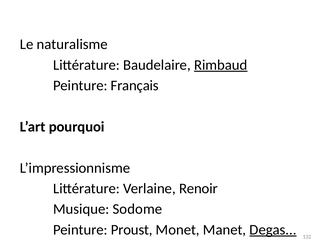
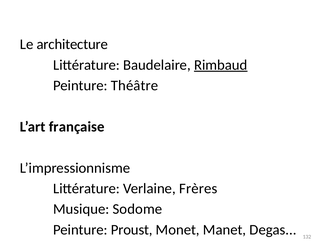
naturalisme: naturalisme -> architecture (72, 44)
Français: Français -> Théâtre (135, 86)
pourquoi: pourquoi -> française (77, 127)
Renoir: Renoir -> Frères (198, 189)
Degas underline: present -> none (273, 230)
